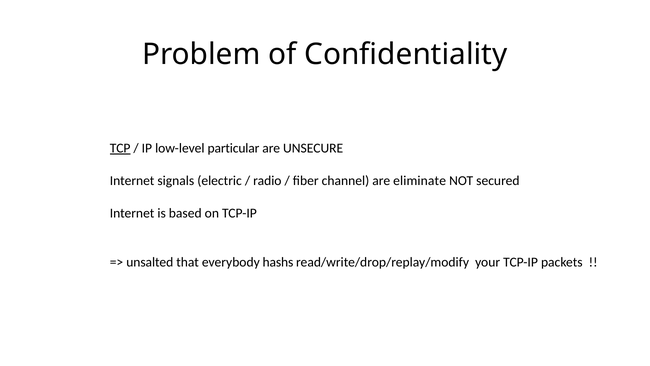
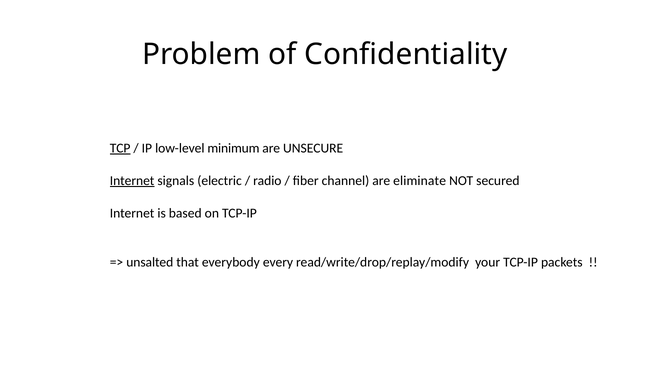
particular: particular -> minimum (233, 148)
Internet underline: none -> present (132, 181)
hashs: hashs -> every (278, 262)
